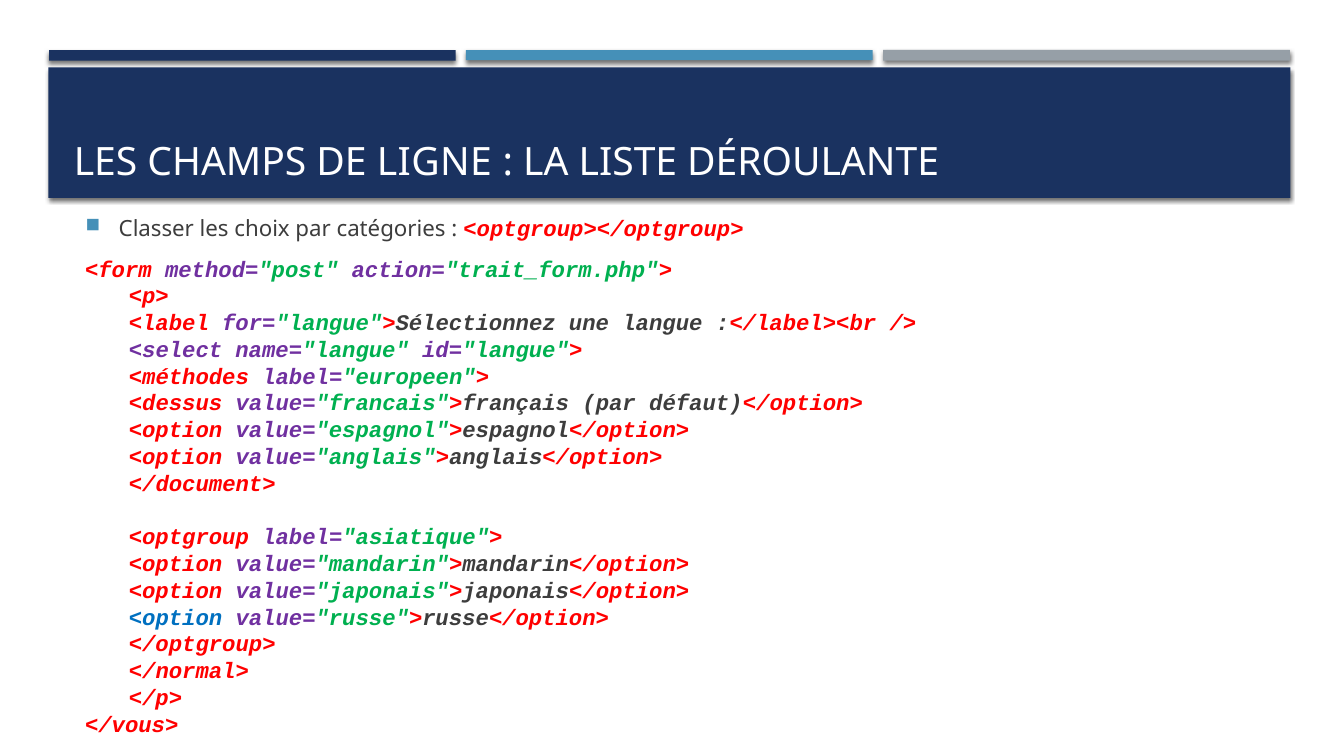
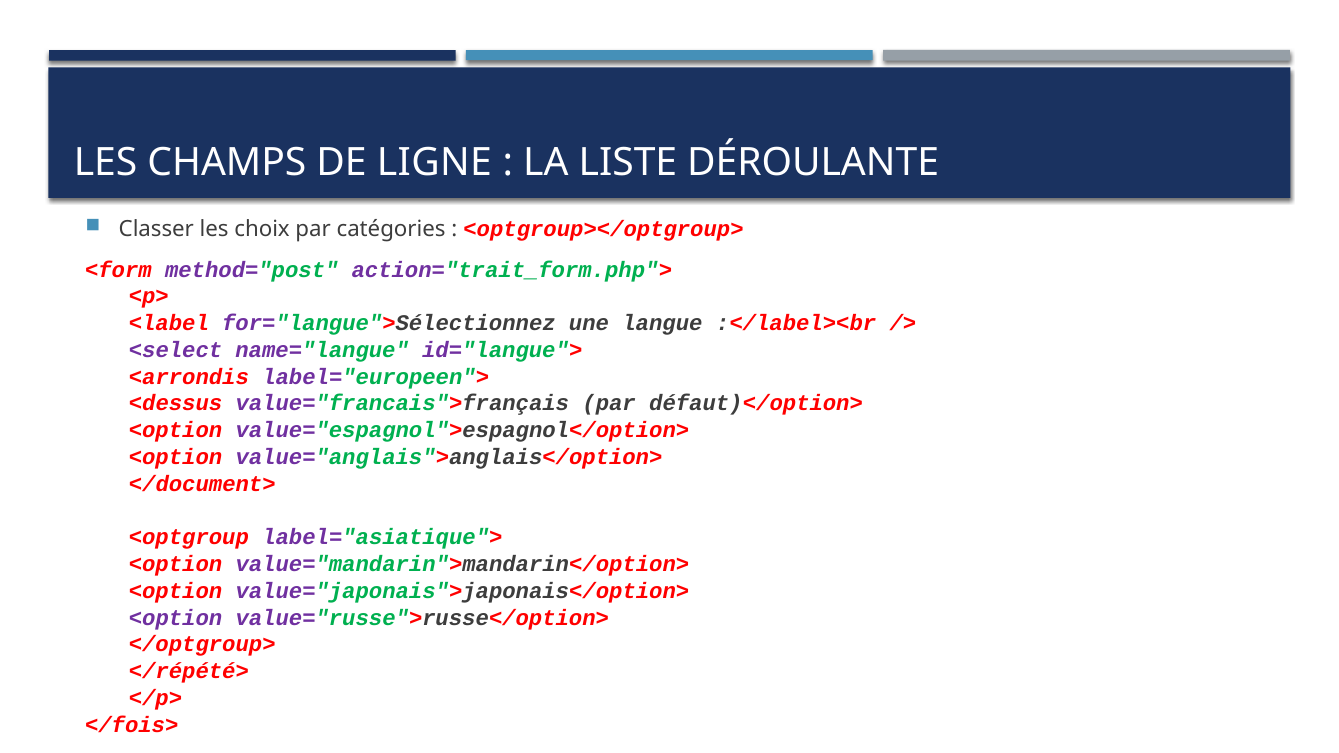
<méthodes: <méthodes -> <arrondis (189, 377)
<option colour: blue -> purple (176, 618)
</normal>: </normal> -> </répété> (189, 671)
</vous>: </vous> -> </fois> (132, 725)
